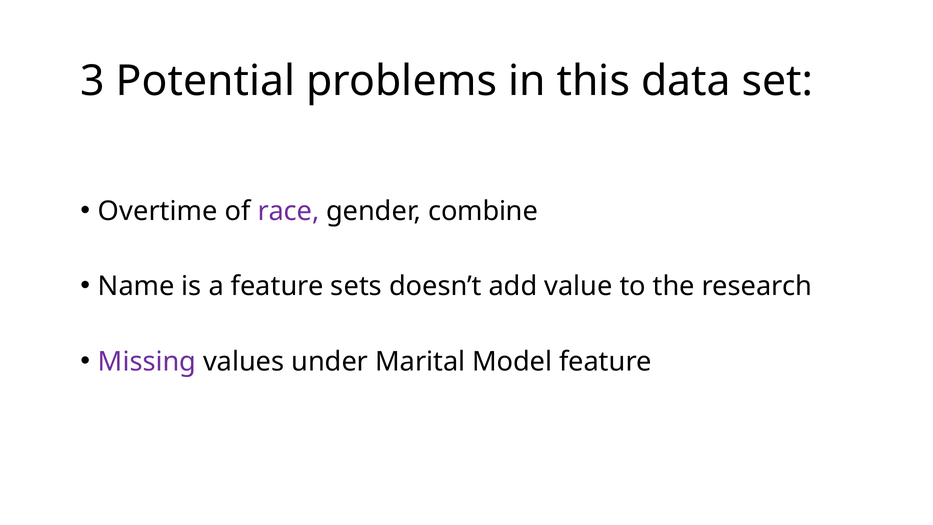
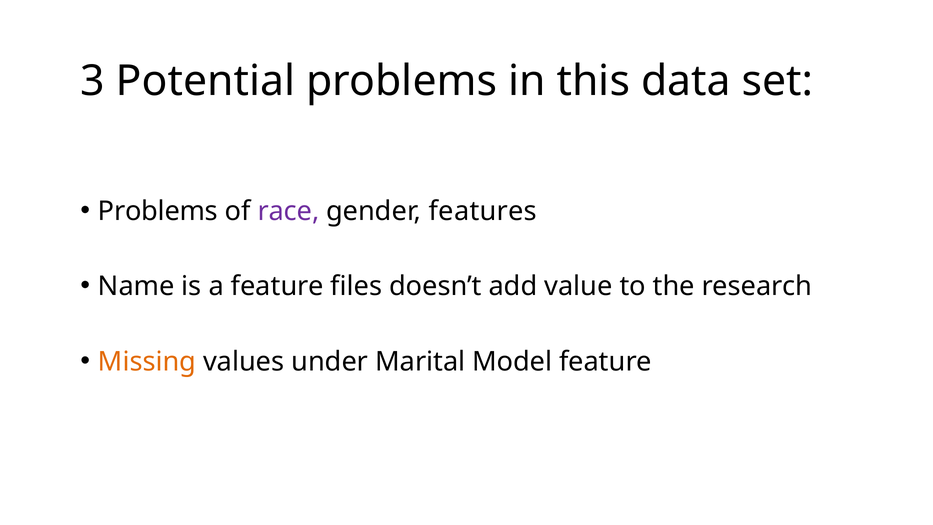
Overtime: Overtime -> Problems (158, 211)
combine: combine -> features (483, 211)
sets: sets -> files (356, 286)
Missing colour: purple -> orange (147, 361)
